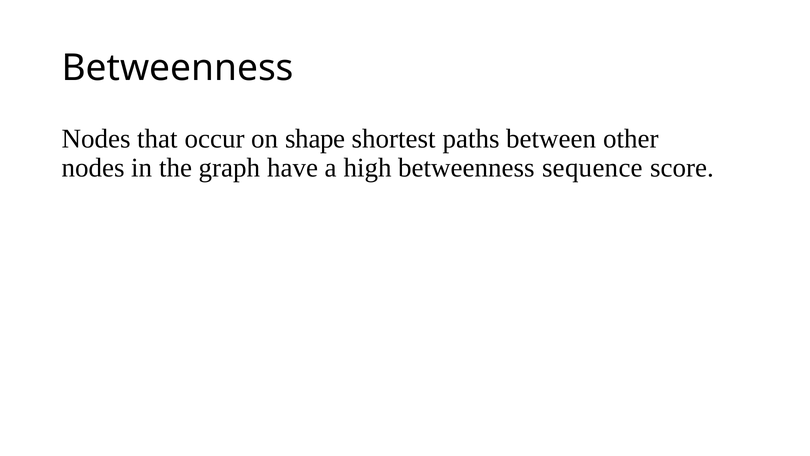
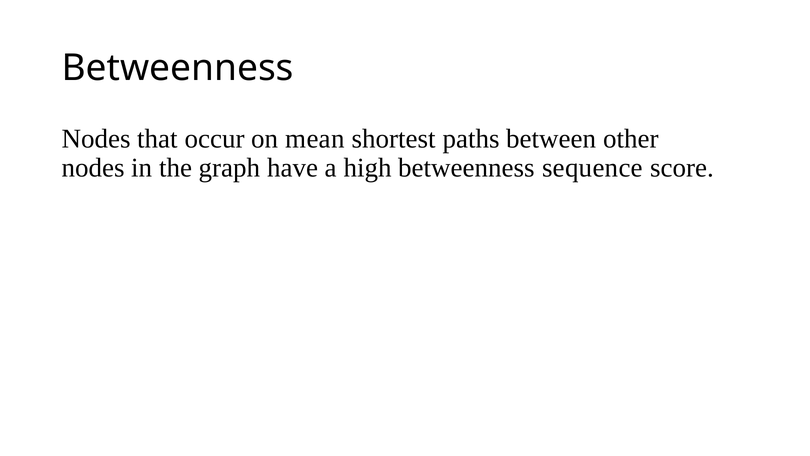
shape: shape -> mean (315, 139)
